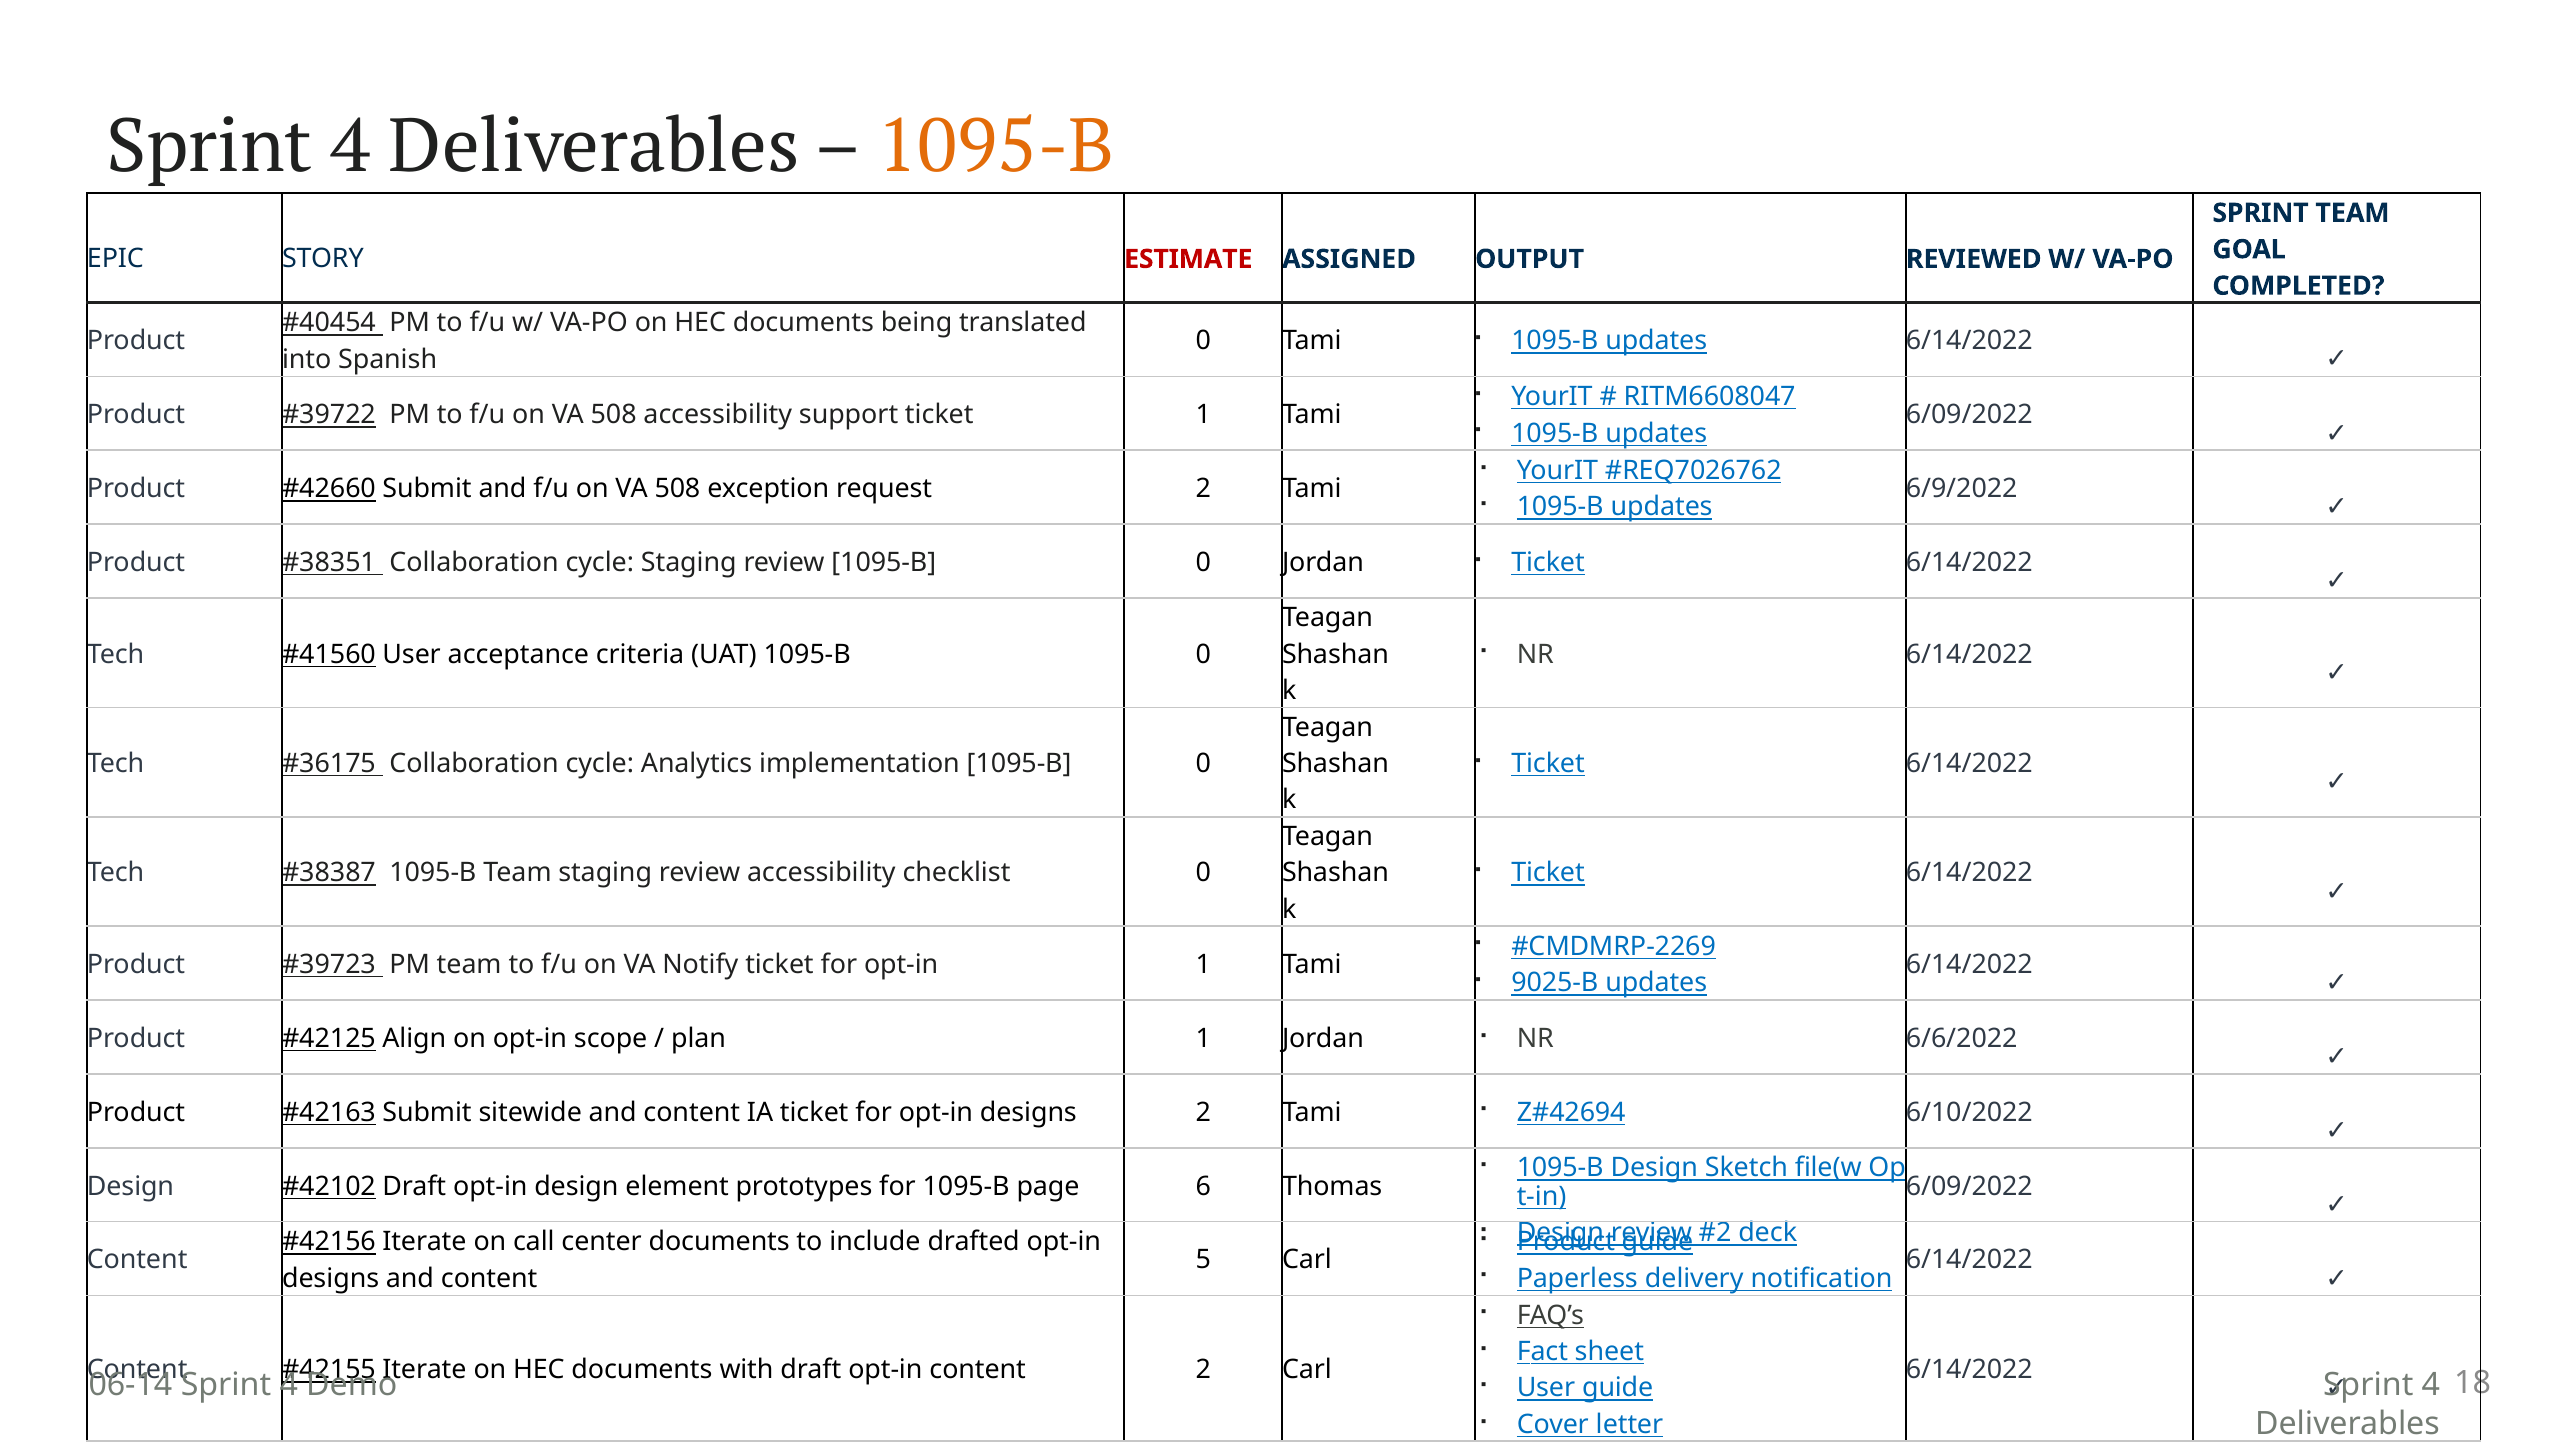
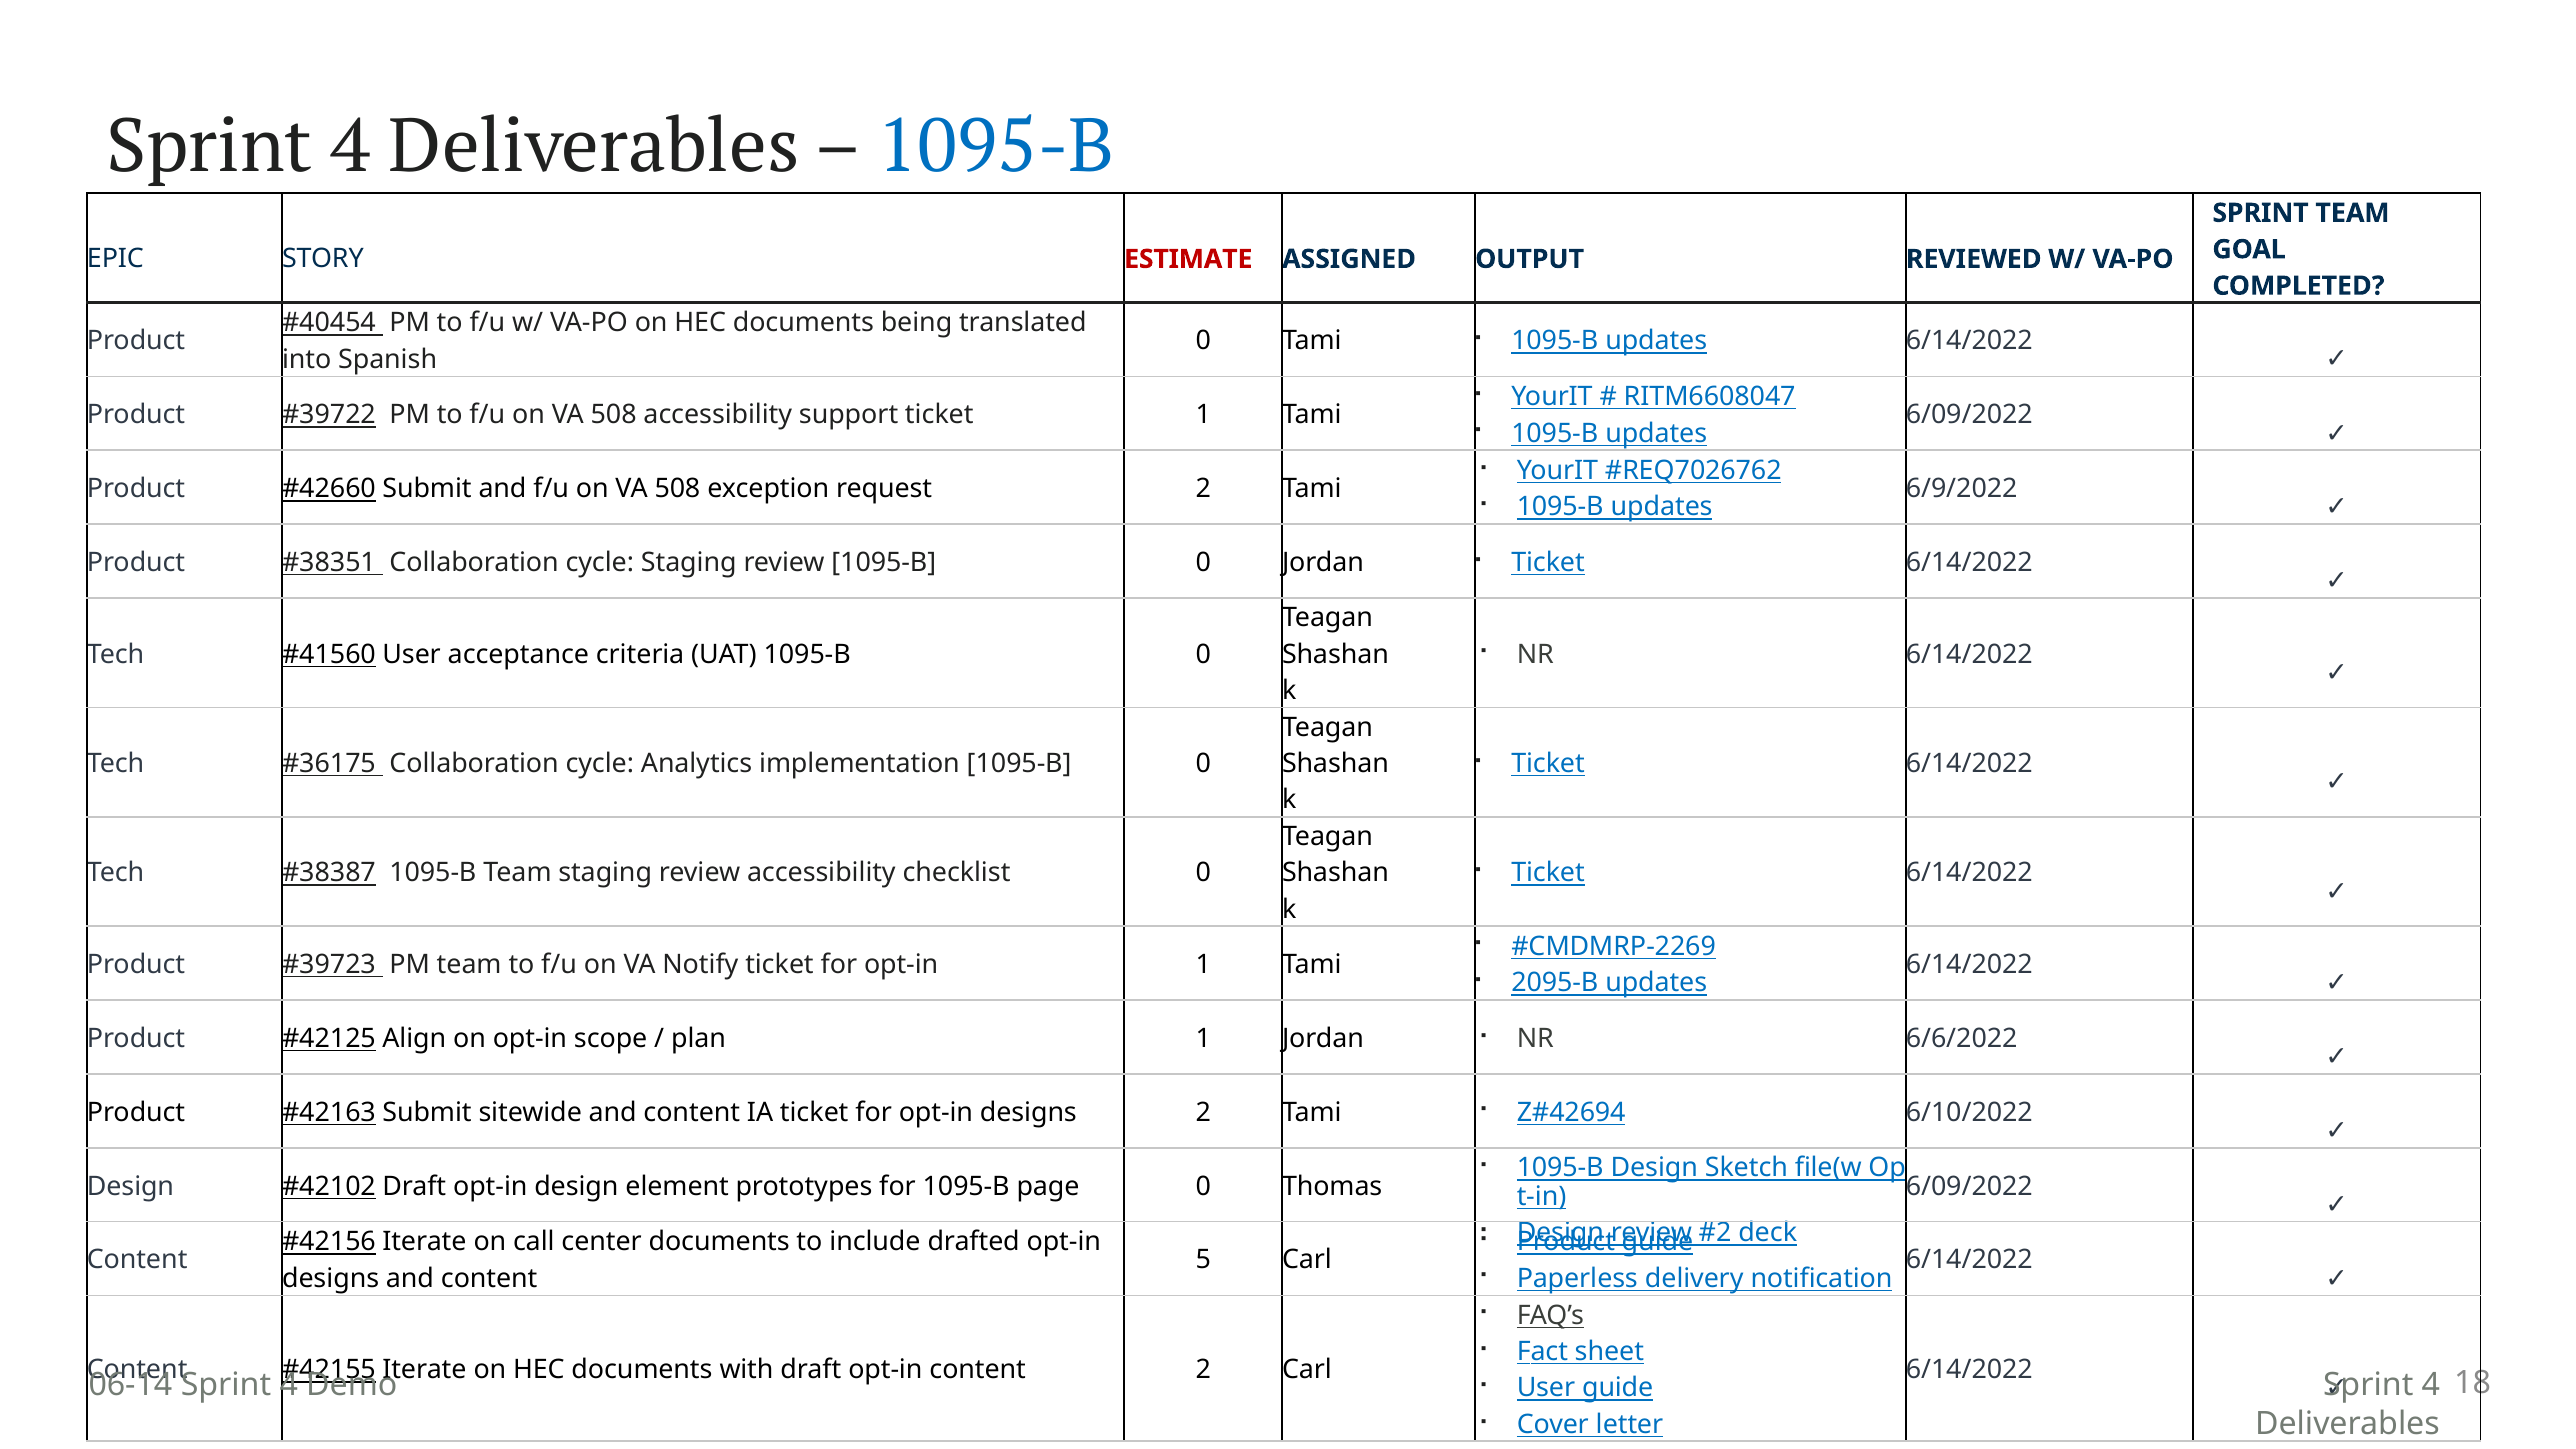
1095-B colour: orange -> blue (996, 146)
9025-B: 9025-B -> 2095-B (1555, 983)
page 6: 6 -> 0 (1203, 1186)
